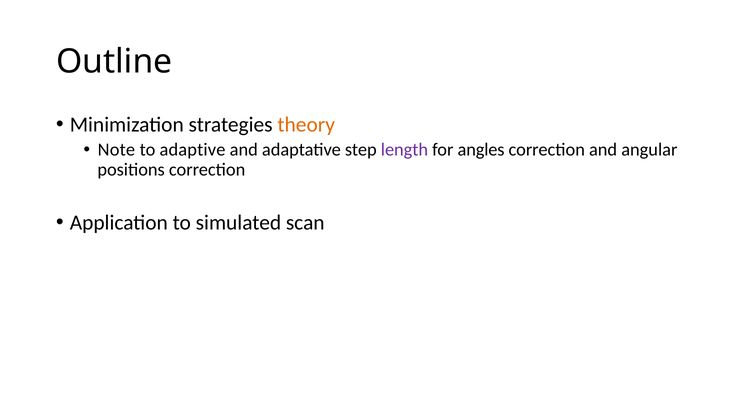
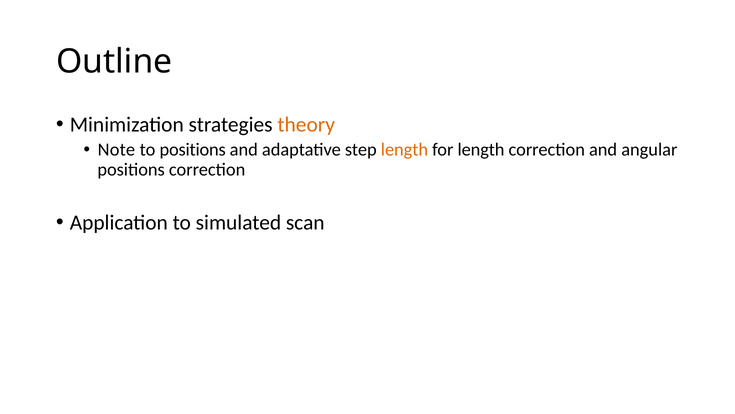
to adaptive: adaptive -> positions (193, 150)
length colour: purple -> orange (404, 150)
for angles: angles -> length (481, 150)
